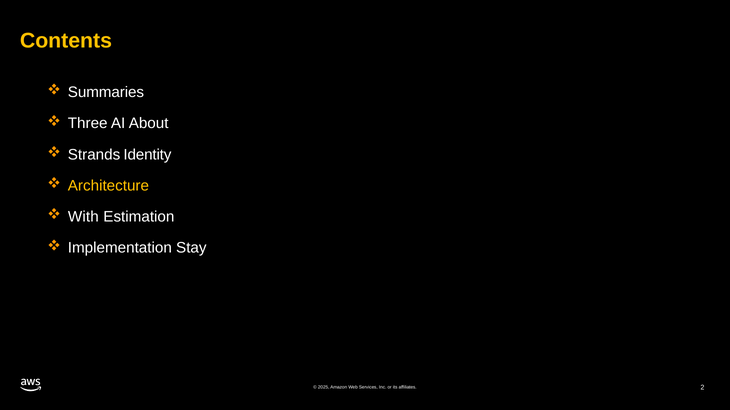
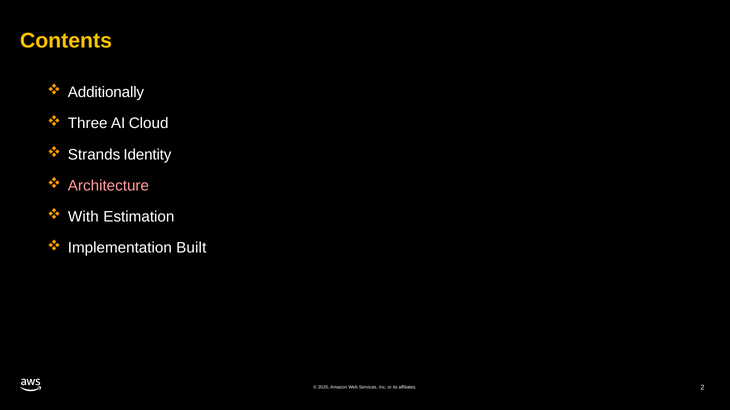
Summaries: Summaries -> Additionally (106, 92)
About: About -> Cloud (149, 124)
Architecture colour: yellow -> pink (108, 186)
Stay: Stay -> Built (191, 248)
